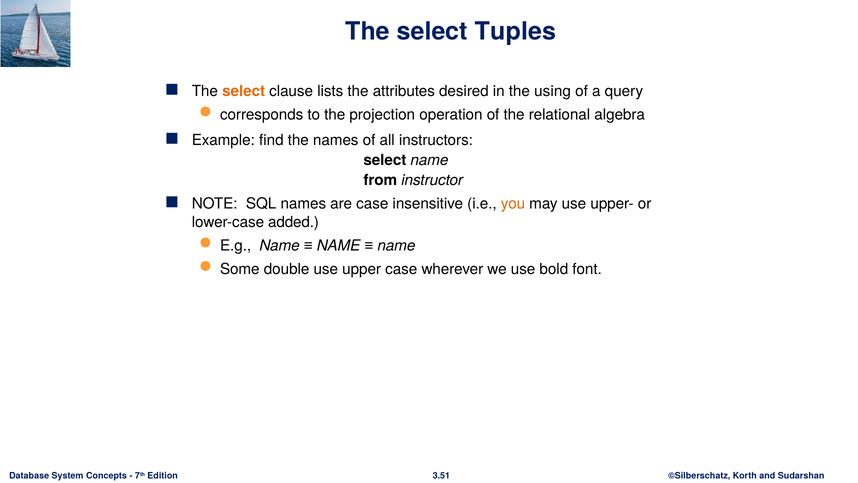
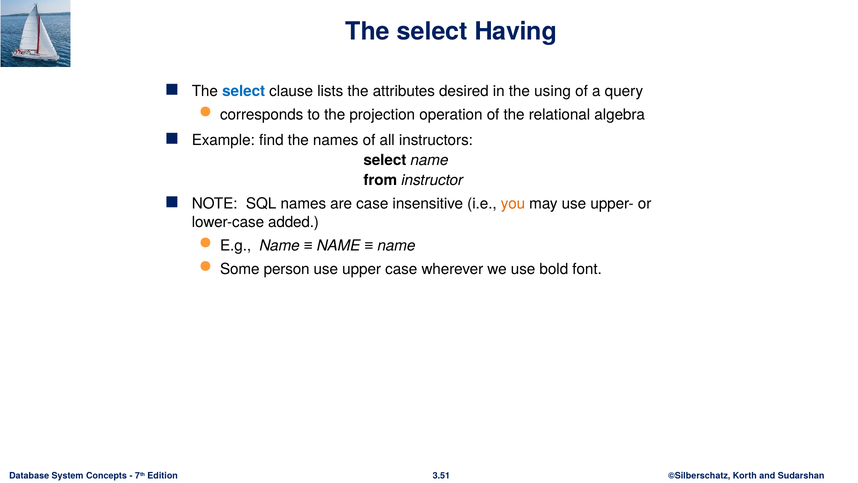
Tuples: Tuples -> Having (516, 31)
select colour: orange -> blue (244, 91)
double: double -> person (287, 269)
